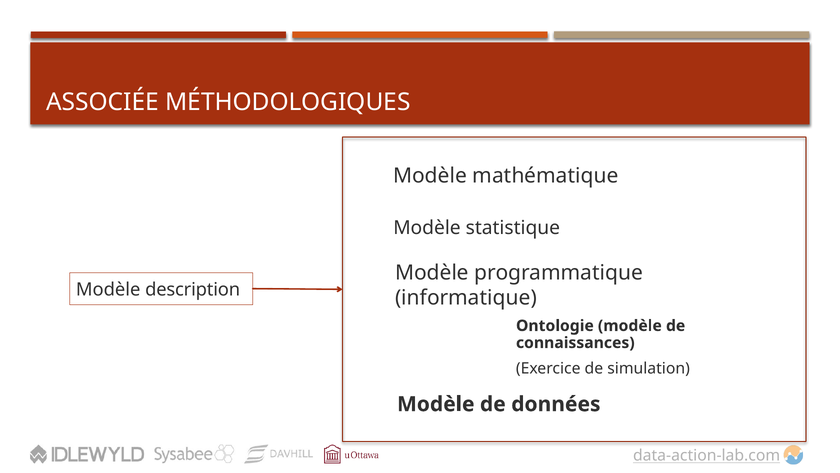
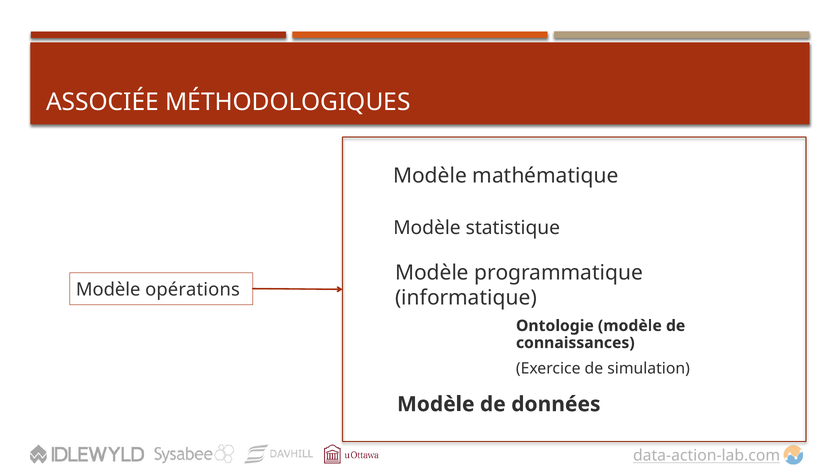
description: description -> opérations (192, 290)
